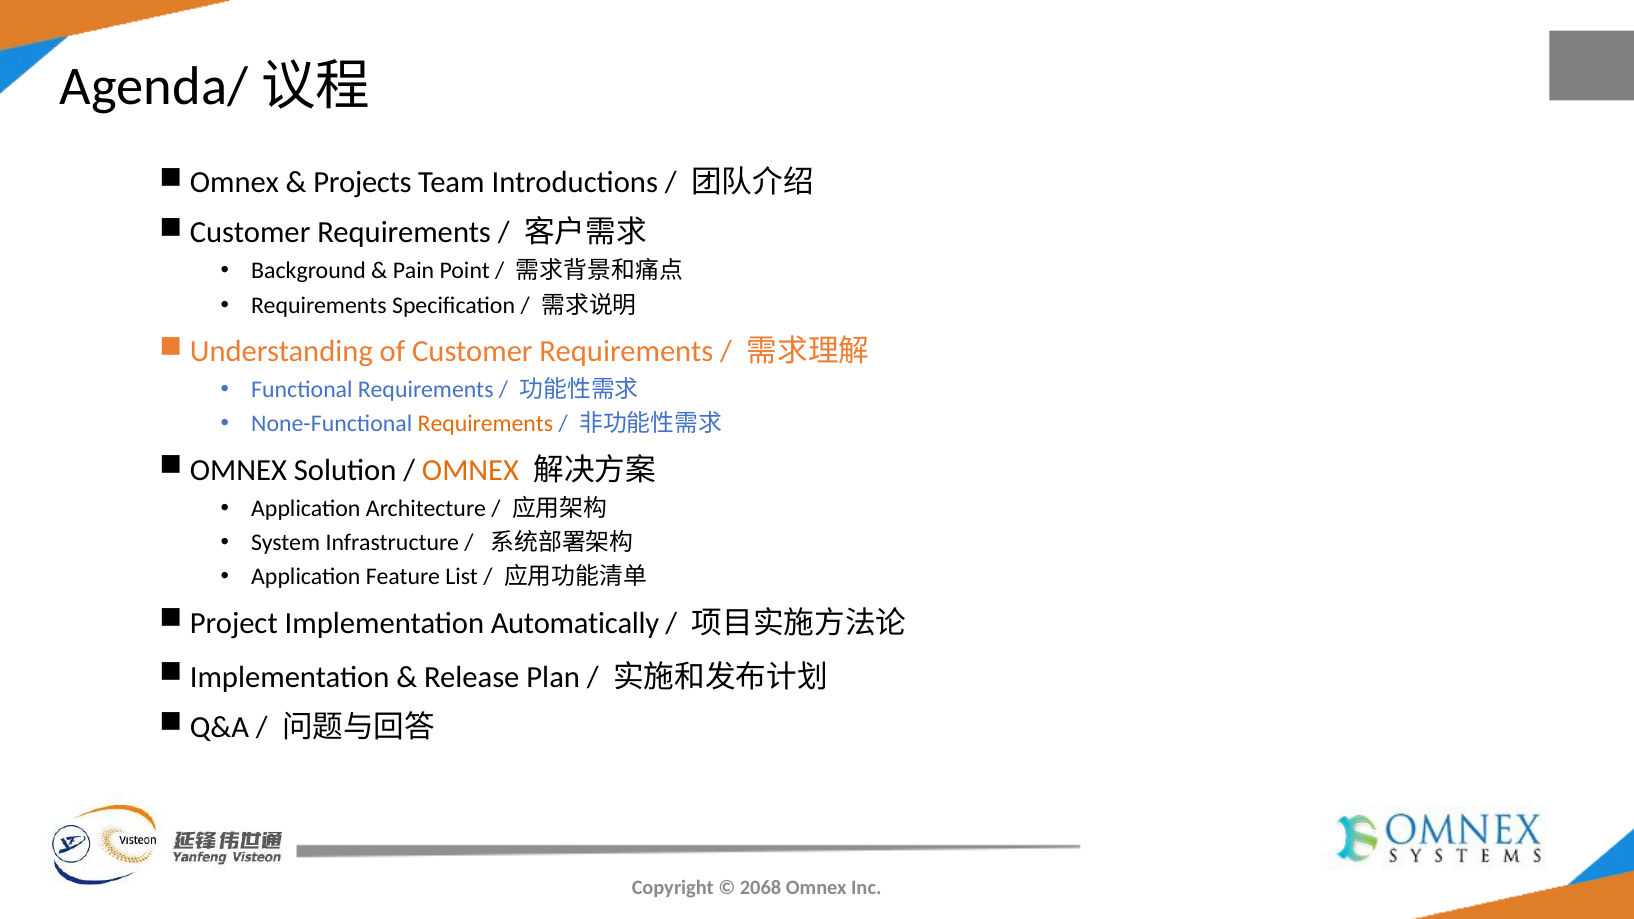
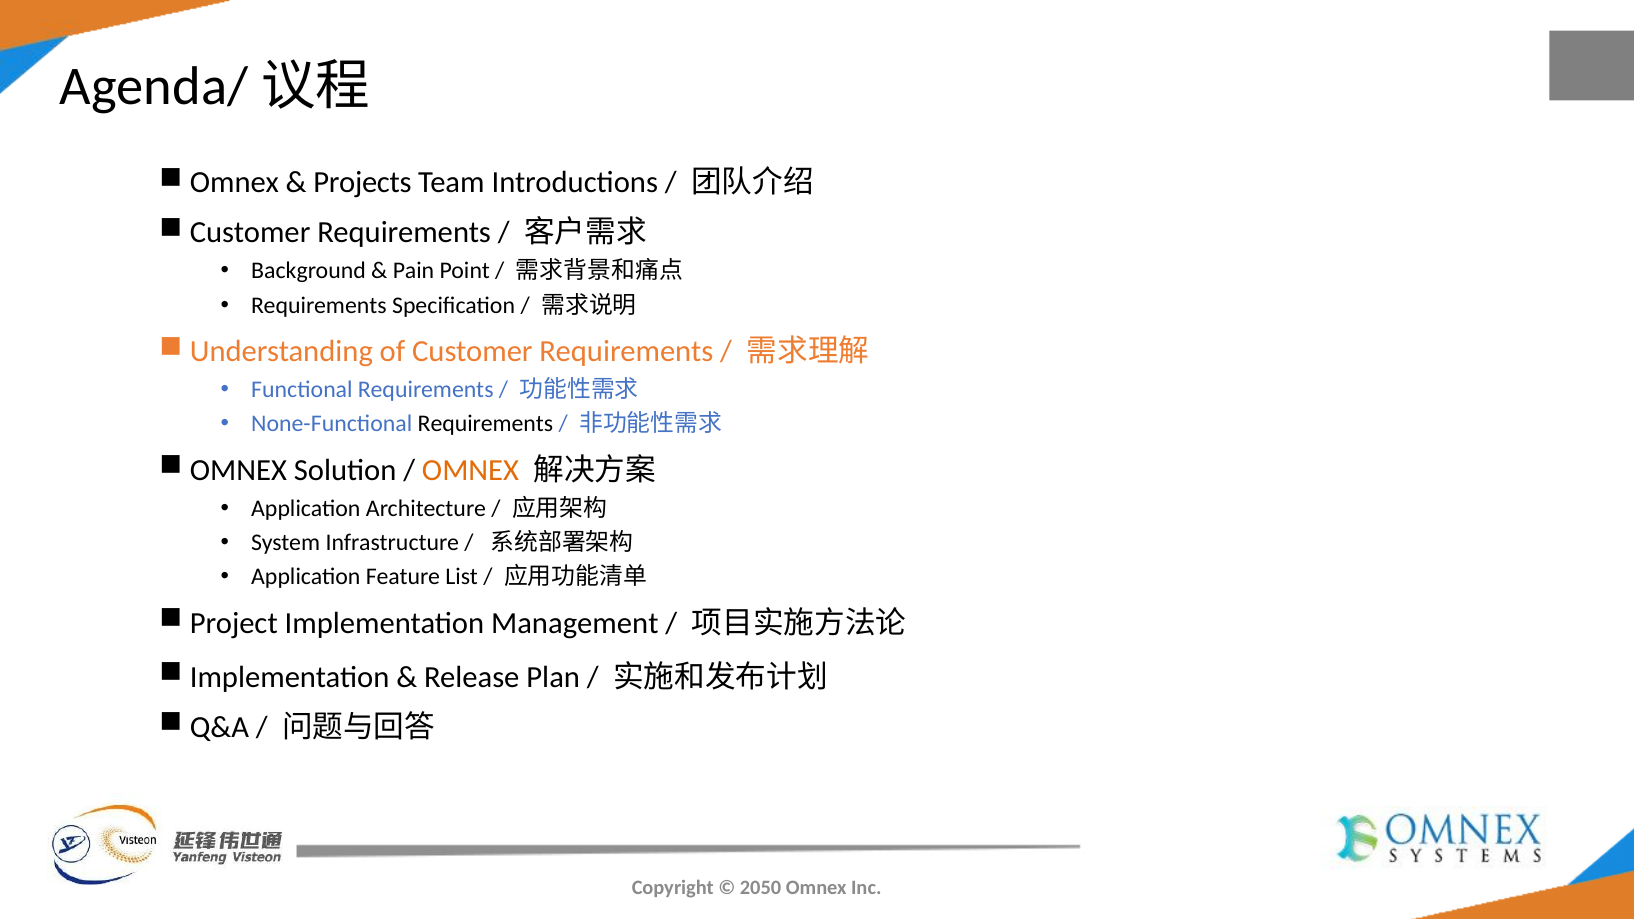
Requirements colour: orange -> black (485, 424)
Automatically: Automatically -> Management (575, 623)
2068: 2068 -> 2050 (761, 888)
